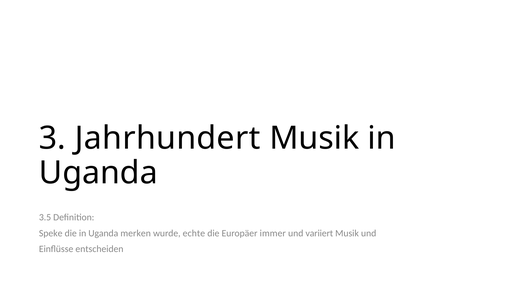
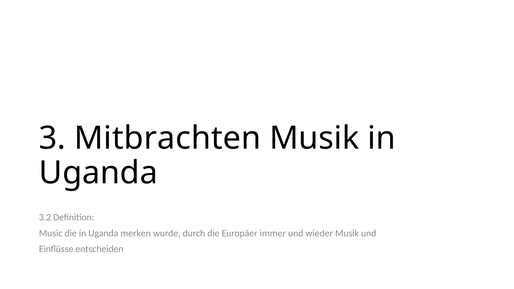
Jahrhundert: Jahrhundert -> Mitbrachten (168, 138)
3.5: 3.5 -> 3.2 (45, 217)
Speke: Speke -> Music (51, 233)
echte: echte -> durch (194, 233)
variiert: variiert -> wieder (319, 233)
